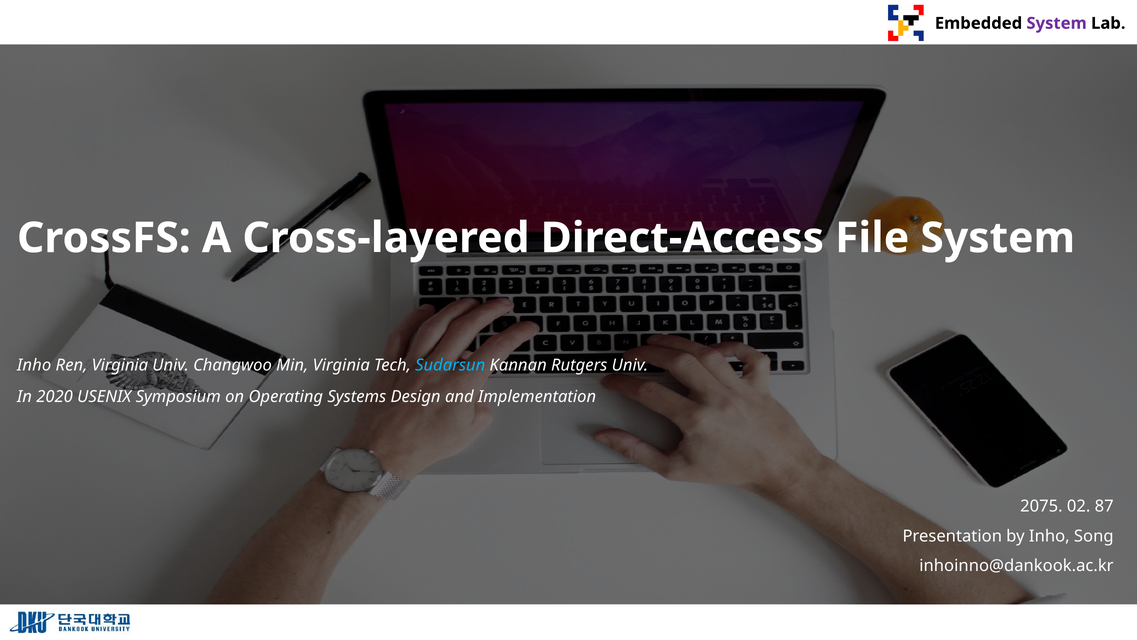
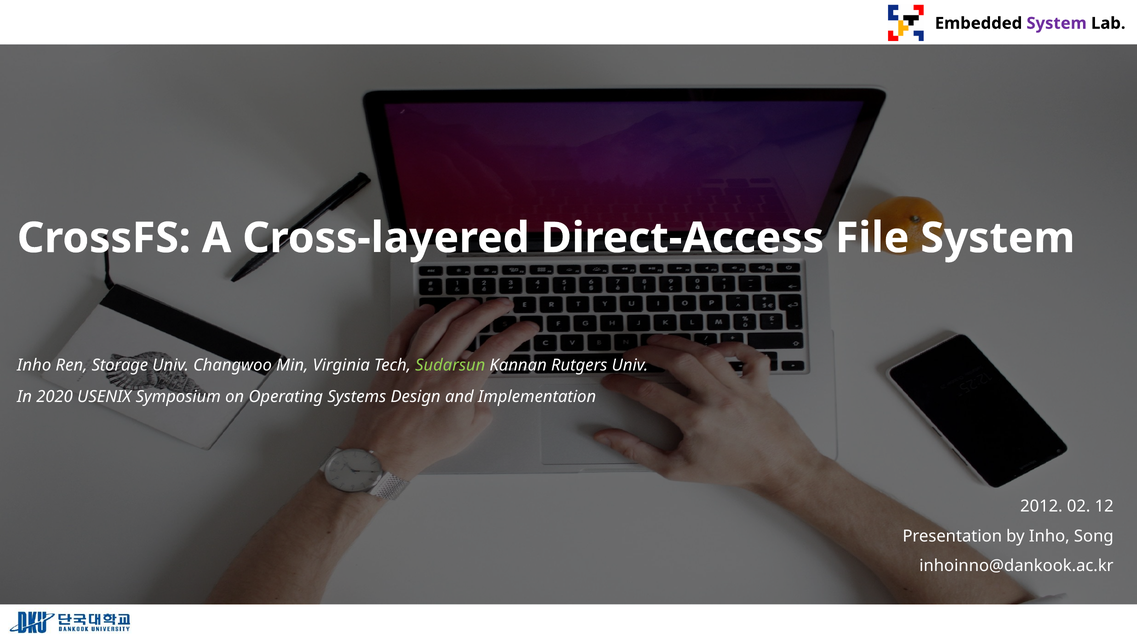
Ren Virginia: Virginia -> Storage (120, 365)
Sudarsun colour: light blue -> light green (450, 365)
2075: 2075 -> 2012 (1041, 506)
87: 87 -> 12 (1104, 506)
